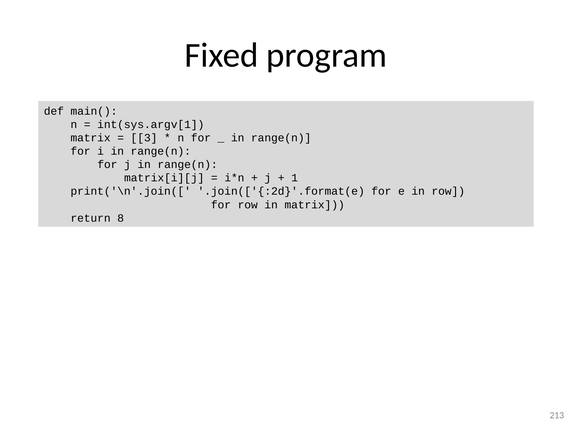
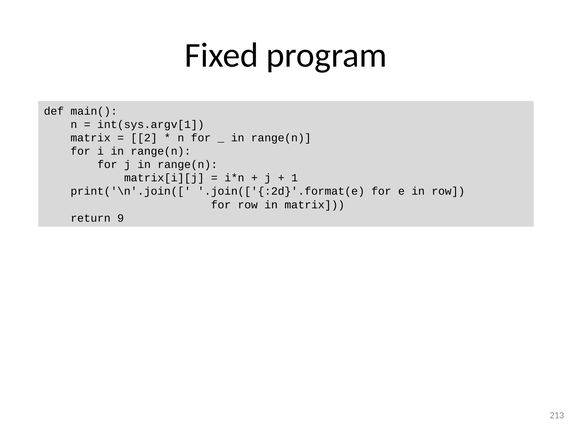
3: 3 -> 2 (144, 138)
8: 8 -> 9 (121, 218)
